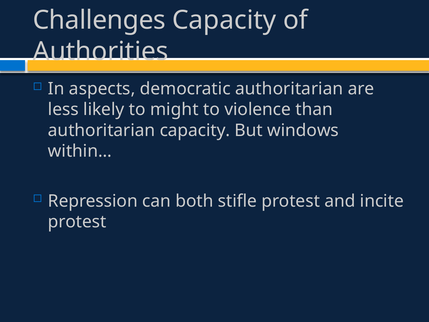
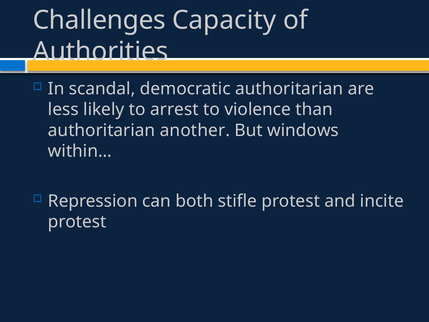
aspects: aspects -> scandal (102, 89)
might: might -> arrest (174, 110)
authoritarian capacity: capacity -> another (195, 130)
